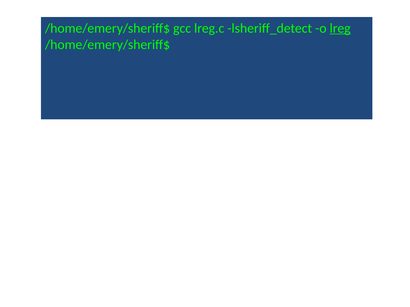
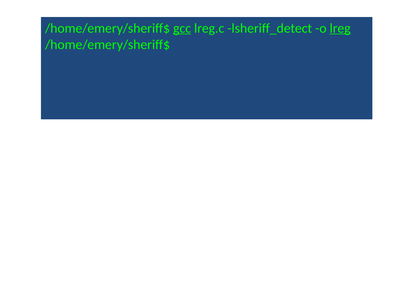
gcc underline: none -> present (182, 28)
